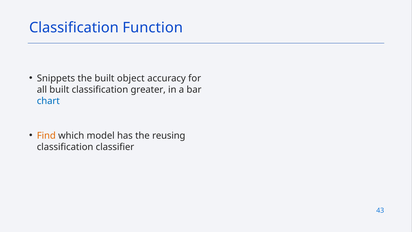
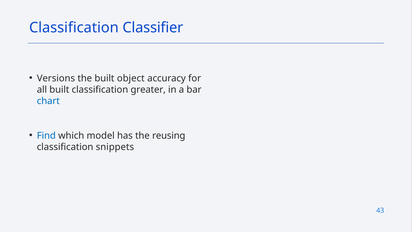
Function: Function -> Classifier (153, 28)
Snippets: Snippets -> Versions (56, 78)
Find colour: orange -> blue (46, 135)
classifier: classifier -> snippets (115, 147)
